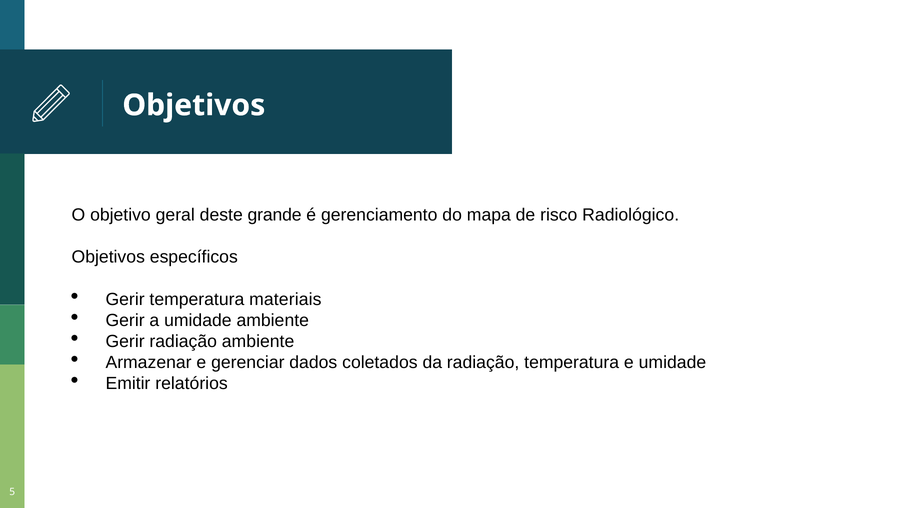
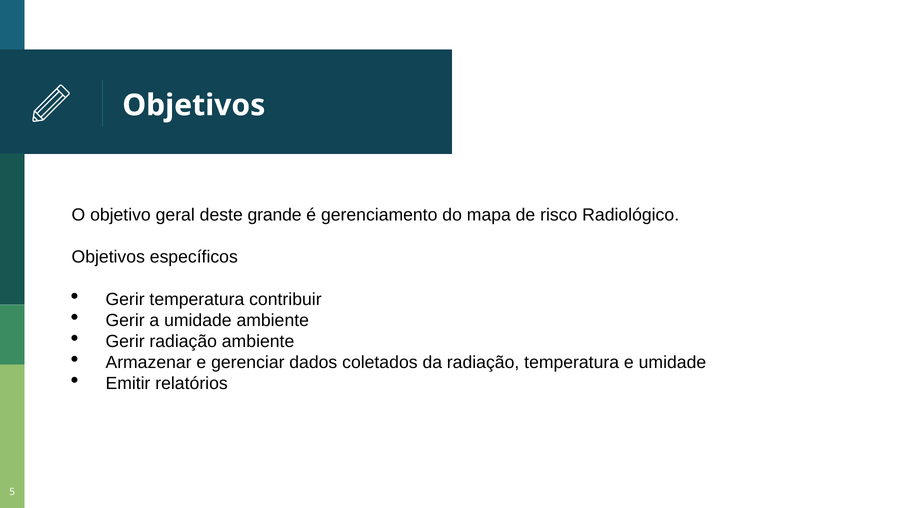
materiais: materiais -> contribuir (285, 300)
